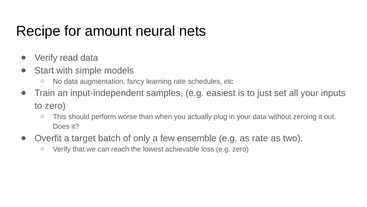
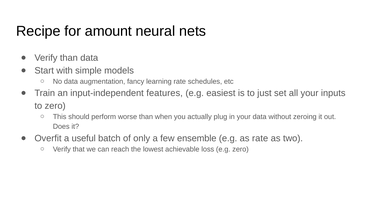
Verify read: read -> than (69, 58)
samples: samples -> features (165, 93)
target: target -> useful (84, 138)
